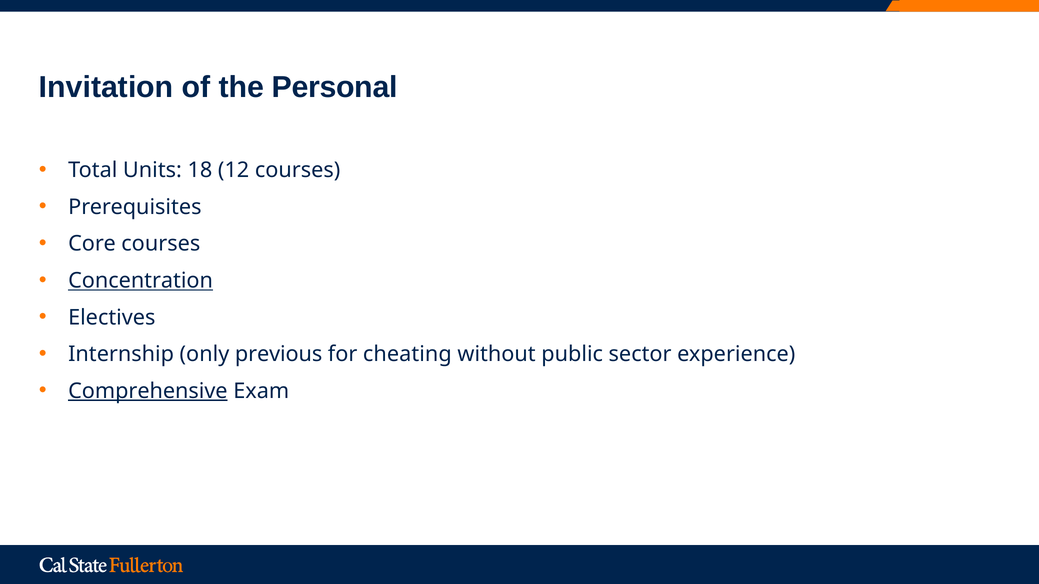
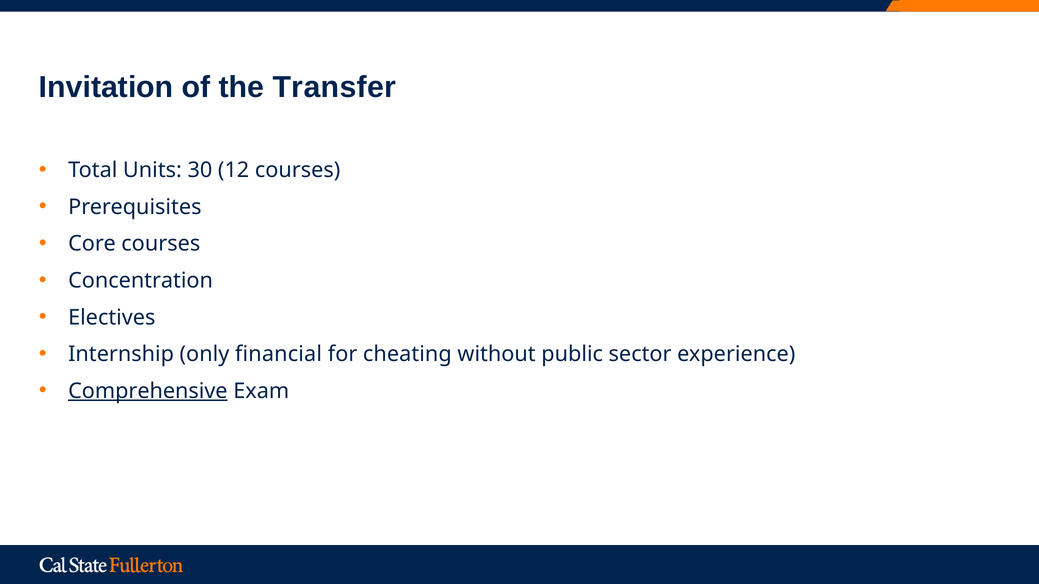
Personal: Personal -> Transfer (334, 87)
18: 18 -> 30 (200, 170)
Concentration underline: present -> none (141, 281)
previous: previous -> financial (278, 354)
